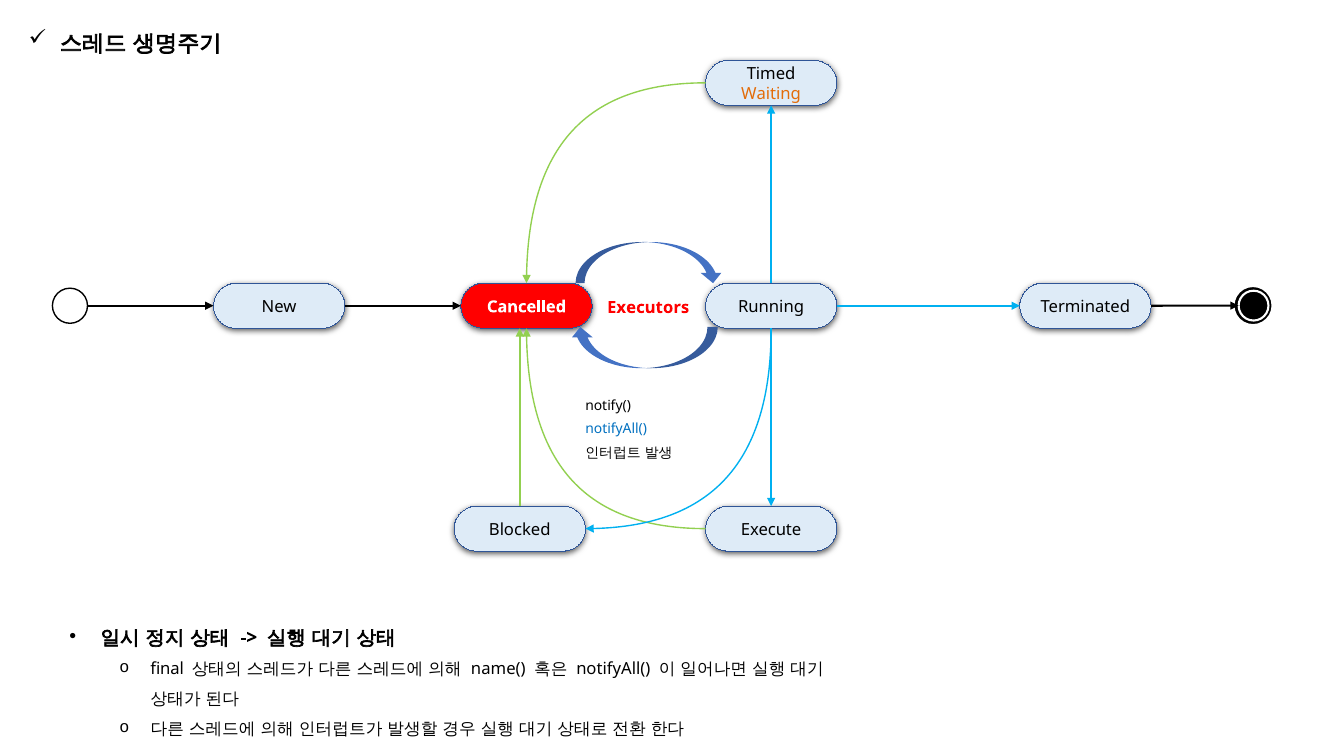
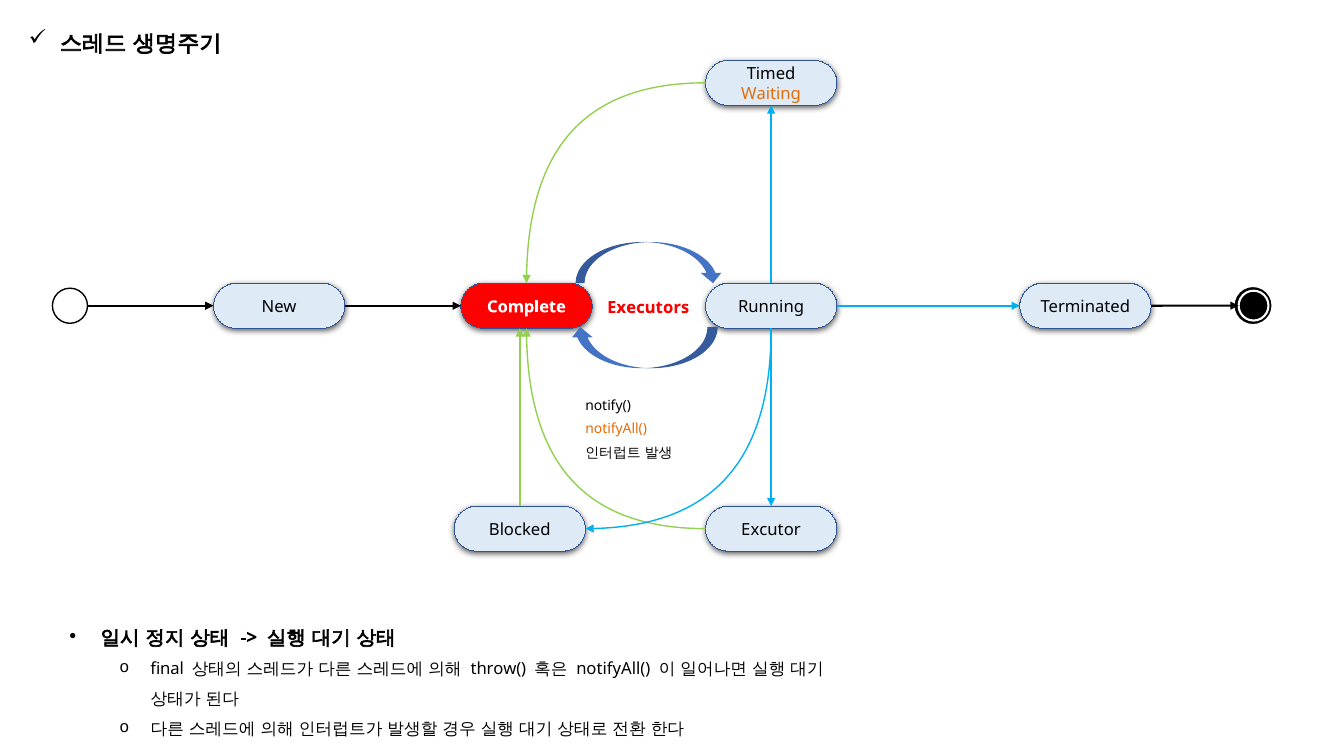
Cancelled: Cancelled -> Complete (526, 307)
notifyAll( colour: blue -> orange (616, 429)
Execute: Execute -> Excutor (771, 530)
name(: name( -> throw( (498, 669)
